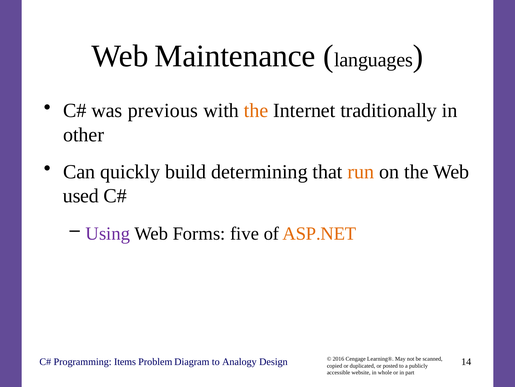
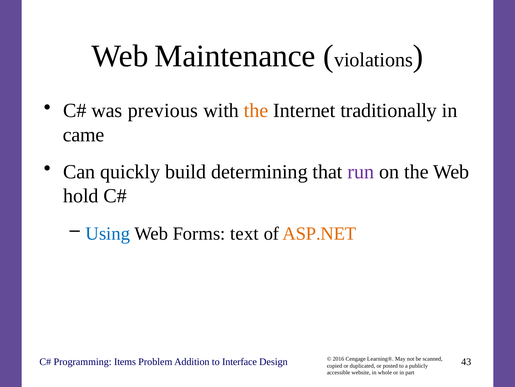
languages: languages -> violations (373, 60)
other: other -> came (84, 134)
run colour: orange -> purple (361, 172)
used: used -> hold (81, 196)
Using colour: purple -> blue (108, 233)
five: five -> text (244, 233)
Diagram: Diagram -> Addition (192, 361)
Analogy: Analogy -> Interface (239, 361)
14: 14 -> 43 (466, 361)
